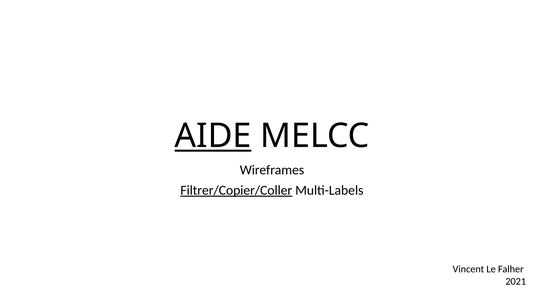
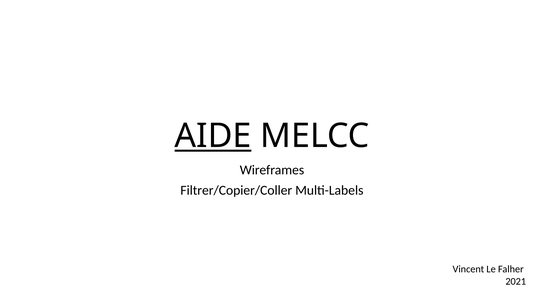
Filtrer/Copier/Coller underline: present -> none (236, 190)
